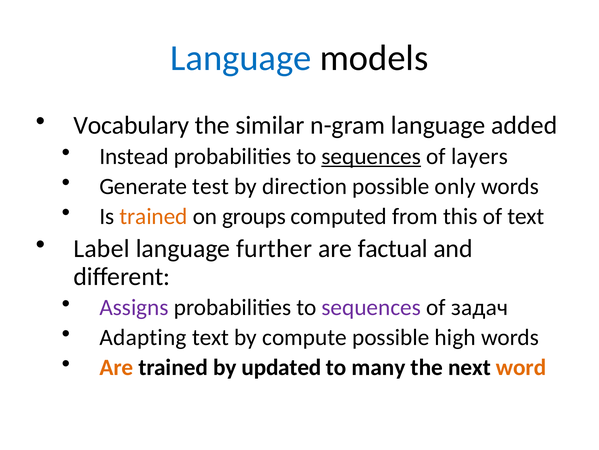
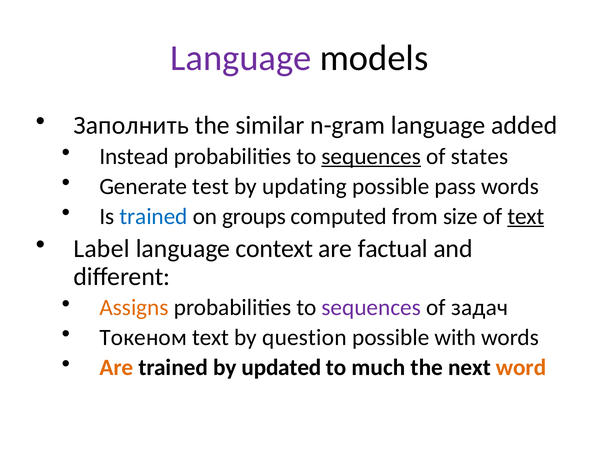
Language colour: blue -> purple (241, 58)
Vocabulary: Vocabulary -> Заполнить (131, 125)
layers: layers -> states (480, 156)
direction: direction -> updating (305, 186)
only: only -> pass (455, 186)
trained colour: orange -> blue (154, 216)
this: this -> size (460, 216)
text underline: none -> present (526, 216)
further: further -> context (274, 248)
Assigns colour: purple -> orange (134, 307)
Adapting: Adapting -> Токеном (143, 337)
compute: compute -> question (304, 337)
high: high -> with (455, 337)
many: many -> much (378, 367)
